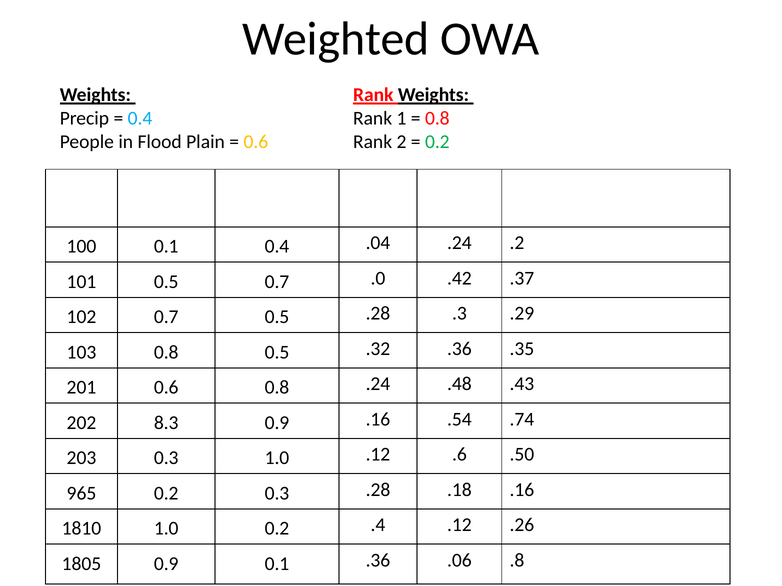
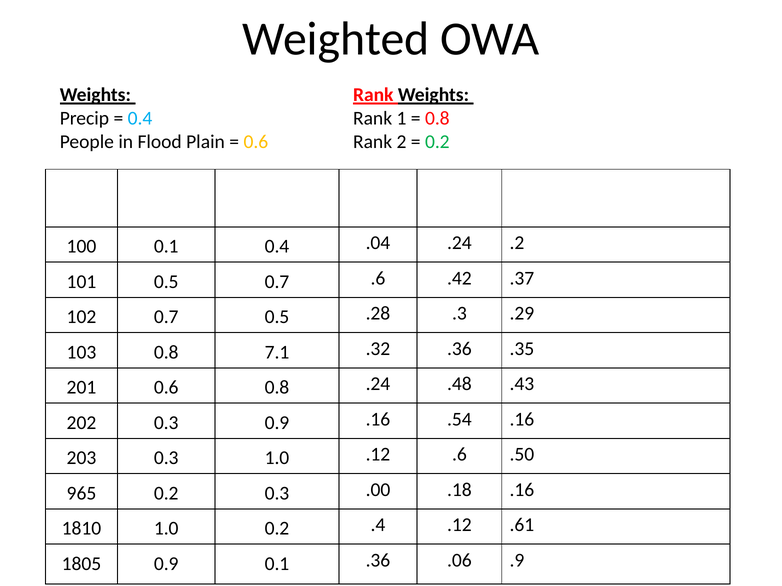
0.7 .0: .0 -> .6 (378, 278)
0.8 0.5: 0.5 -> 7.1 (277, 352)
202 8.3: 8.3 -> 0.3 (166, 423)
.54 .74: .74 -> .16 (522, 419)
0.3 .28: .28 -> .00 (378, 490)
.26: .26 -> .61 (522, 525)
.8: .8 -> .9 (517, 561)
